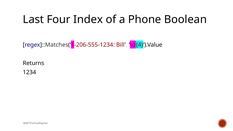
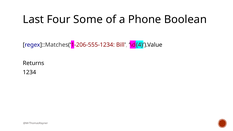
Index: Index -> Some (88, 19)
